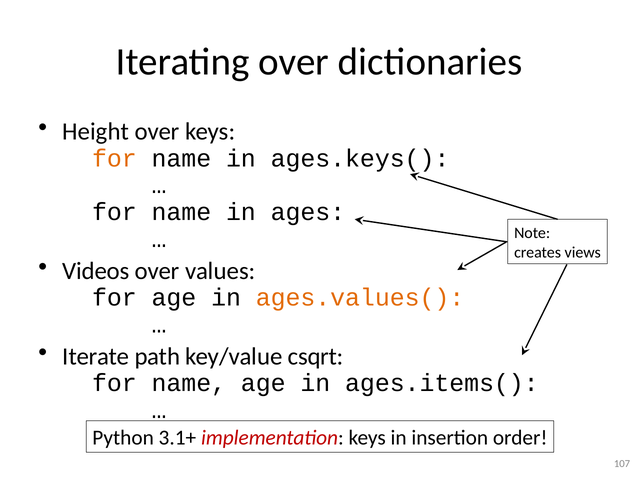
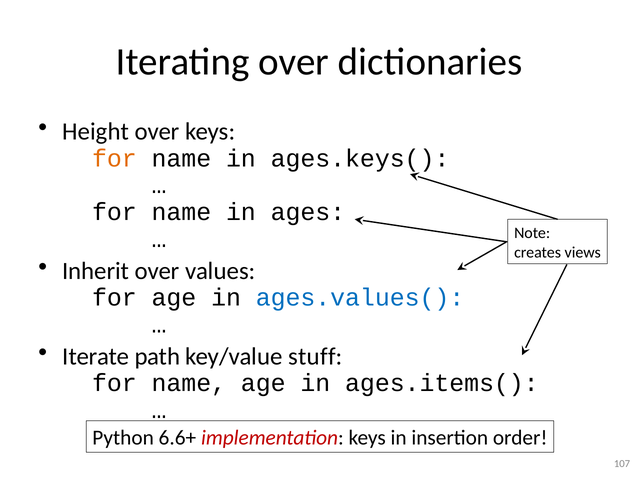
Videos: Videos -> Inherit (96, 271)
ages.values( colour: orange -> blue (360, 298)
csqrt: csqrt -> stuff (316, 357)
3.1+: 3.1+ -> 6.6+ (177, 438)
